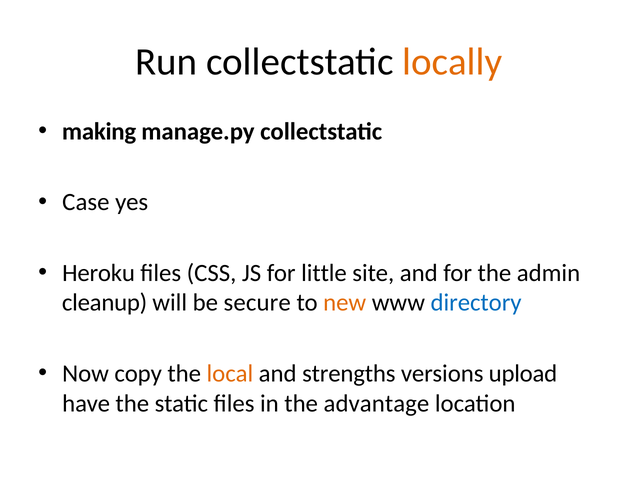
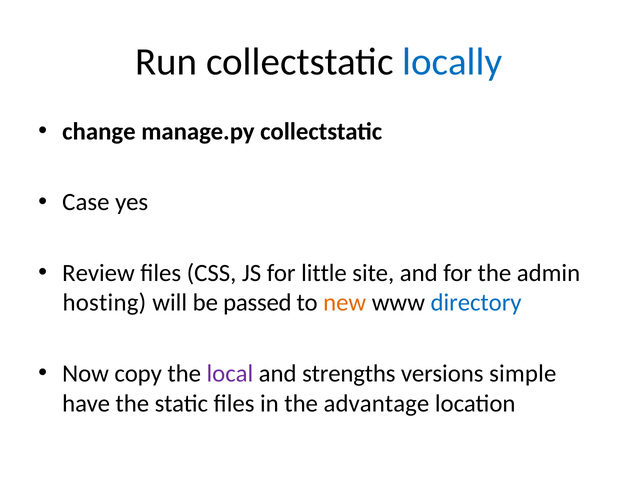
locally colour: orange -> blue (452, 62)
making: making -> change (99, 131)
Heroku: Heroku -> Review (98, 273)
cleanup: cleanup -> hosting (104, 303)
secure: secure -> passed (257, 303)
local colour: orange -> purple (230, 374)
upload: upload -> simple (523, 374)
